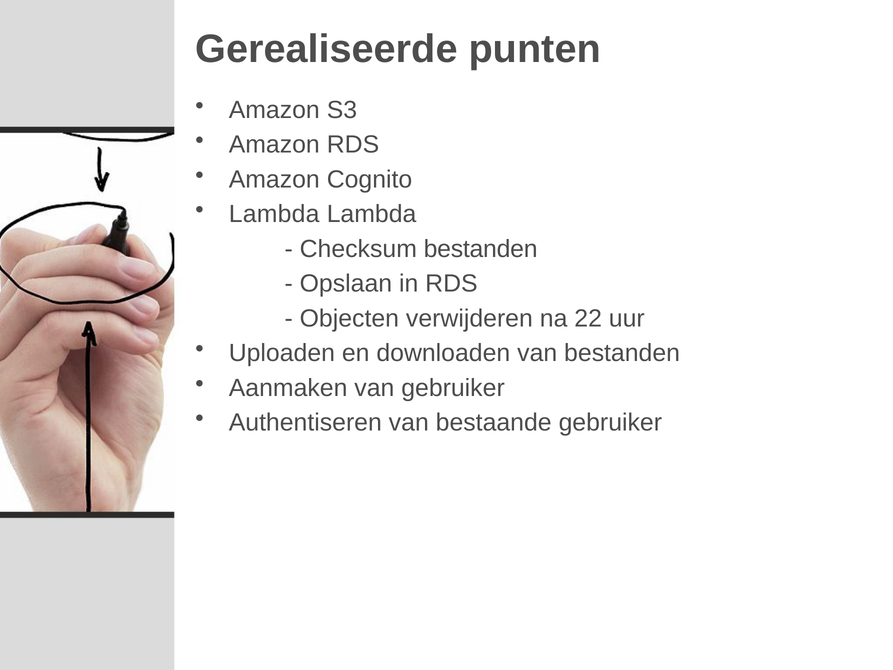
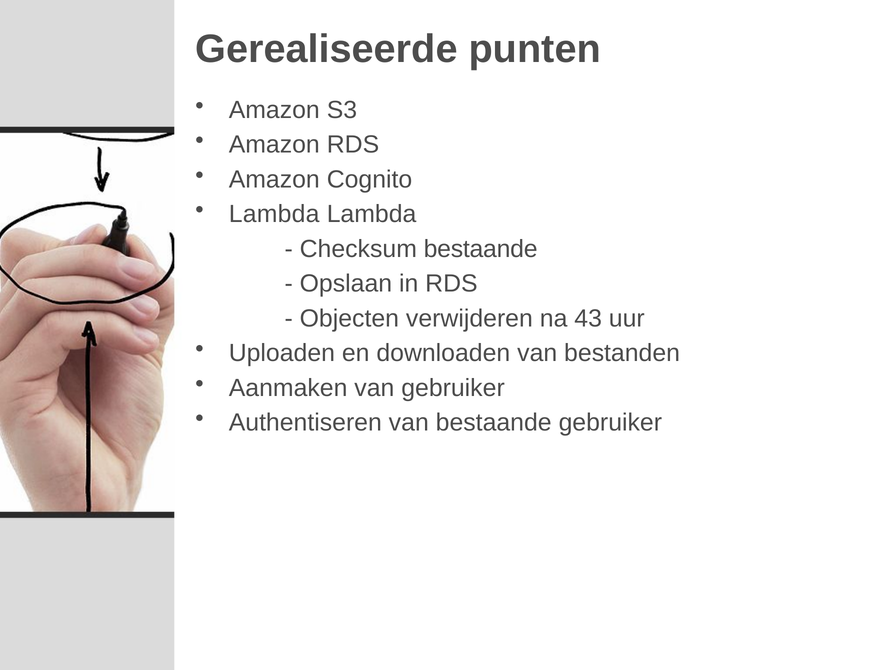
Checksum bestanden: bestanden -> bestaande (481, 249)
22: 22 -> 43 (588, 318)
